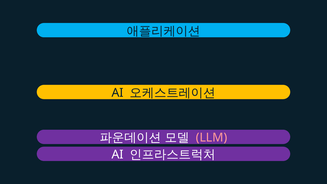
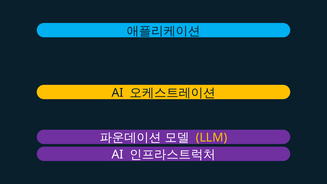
LLM colour: pink -> yellow (212, 138)
